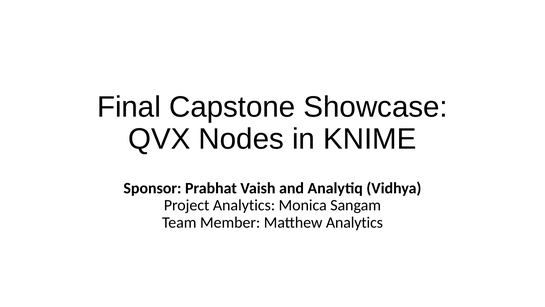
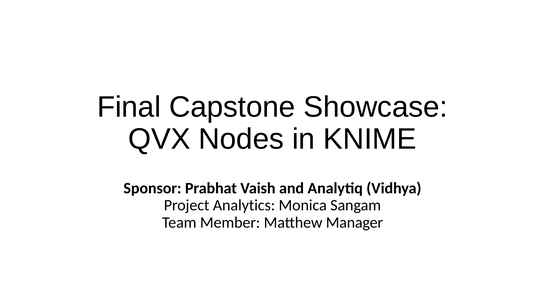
Matthew Analytics: Analytics -> Manager (354, 222)
